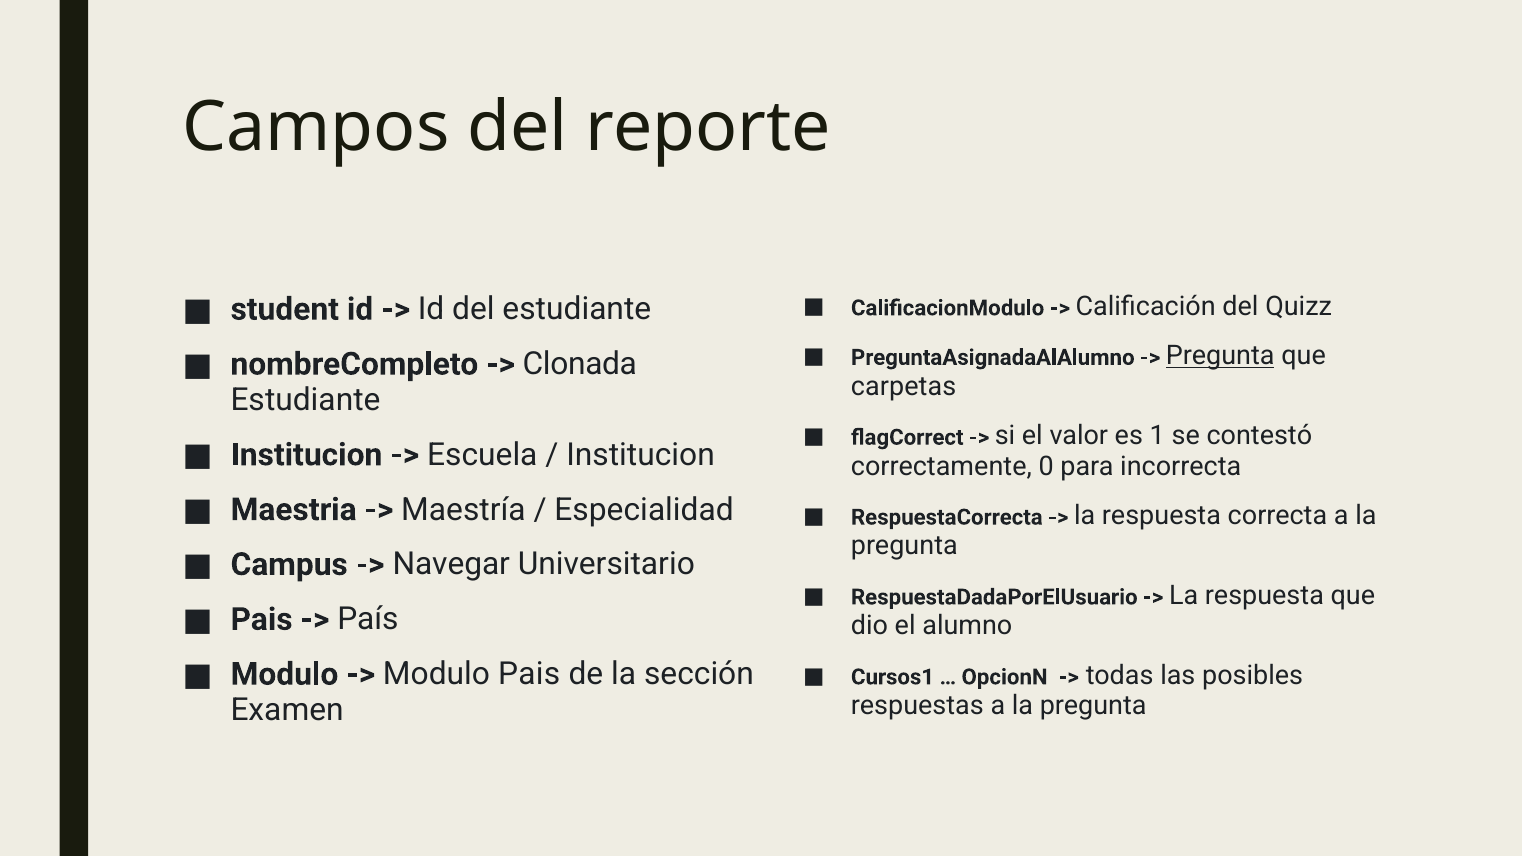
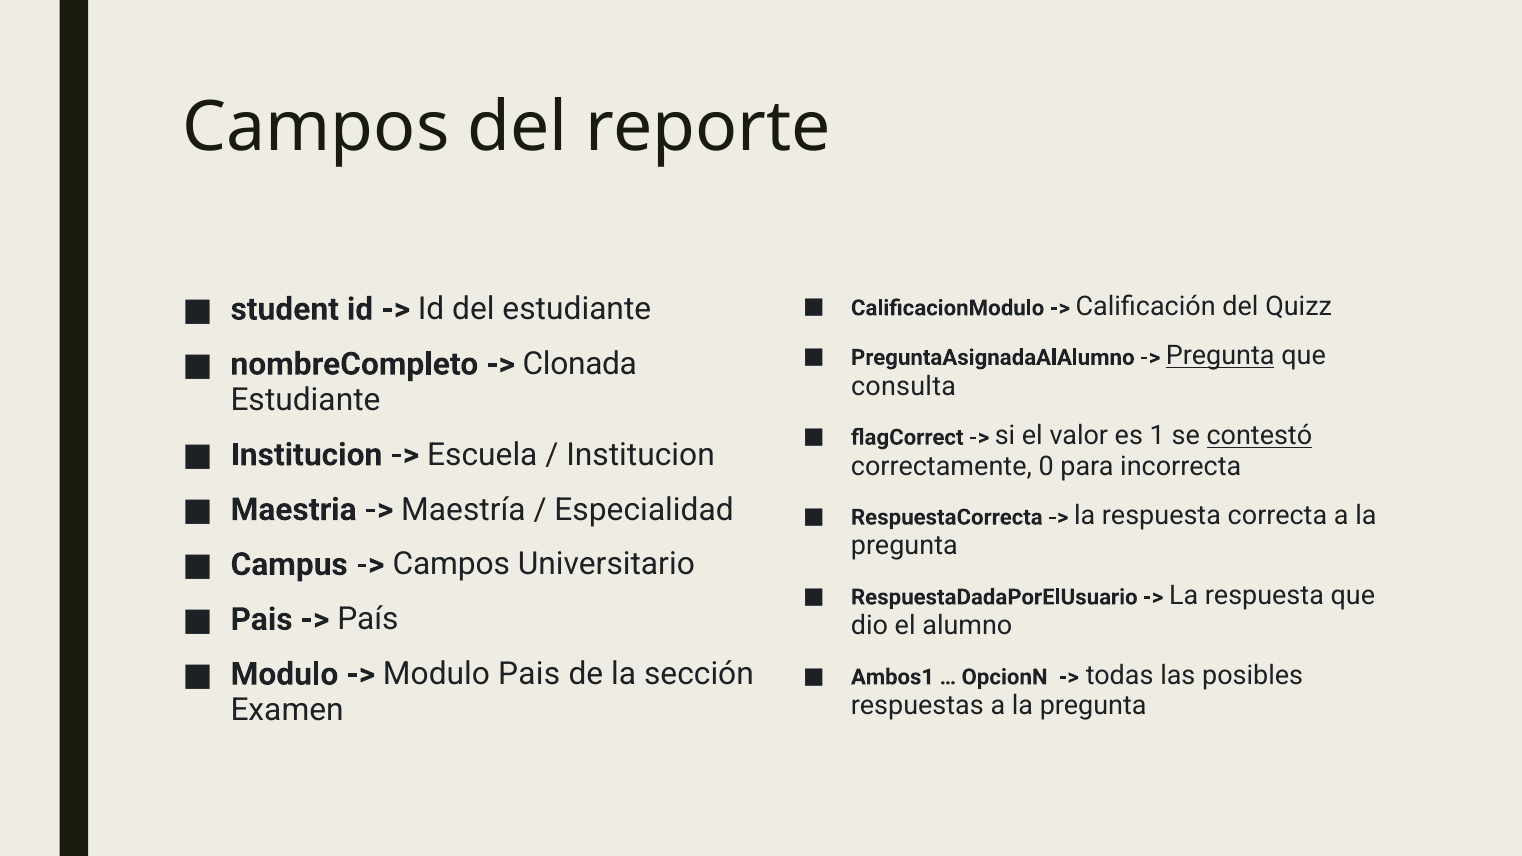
carpetas: carpetas -> consulta (904, 386)
contestó underline: none -> present (1259, 436)
Navegar: Navegar -> Campos (451, 565)
Cursos1: Cursos1 -> Ambos1 (893, 677)
